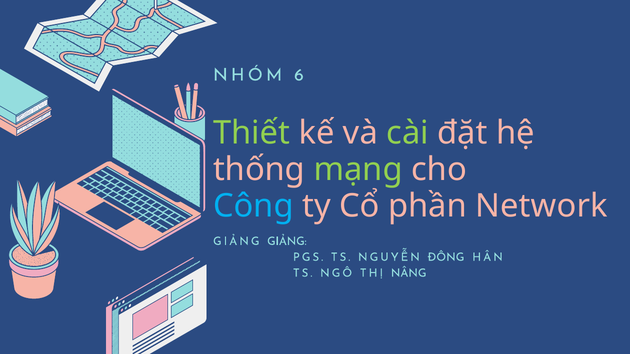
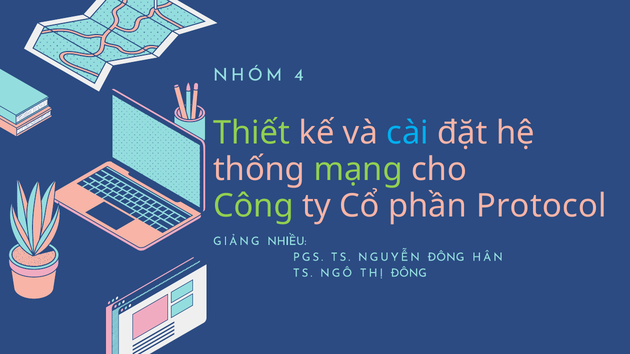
6: 6 -> 4 (299, 75)
cài colour: light green -> light blue (408, 133)
Công colour: light blue -> light green (253, 206)
Network: Network -> Protocol (541, 206)
GIẢNG GIẢNG: GIẢNG -> NHIỀU (287, 241)
THỊ NÂNG: NÂNG -> ĐÔNG (409, 273)
